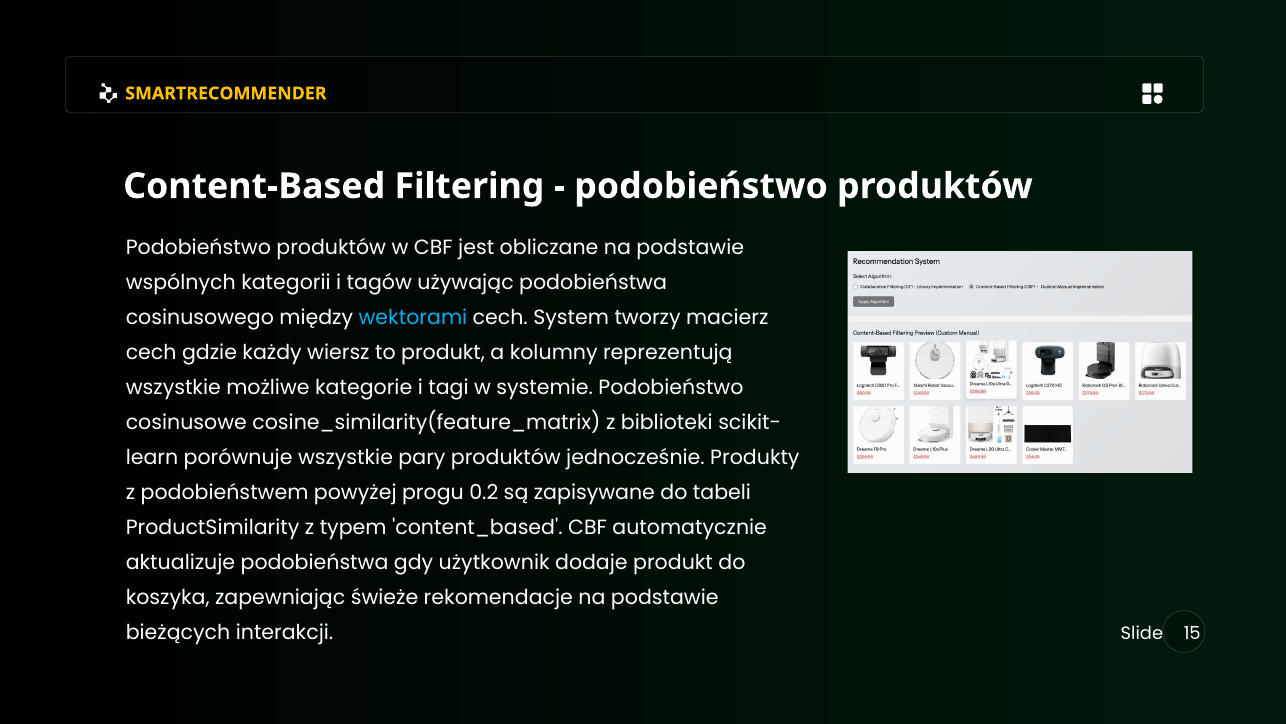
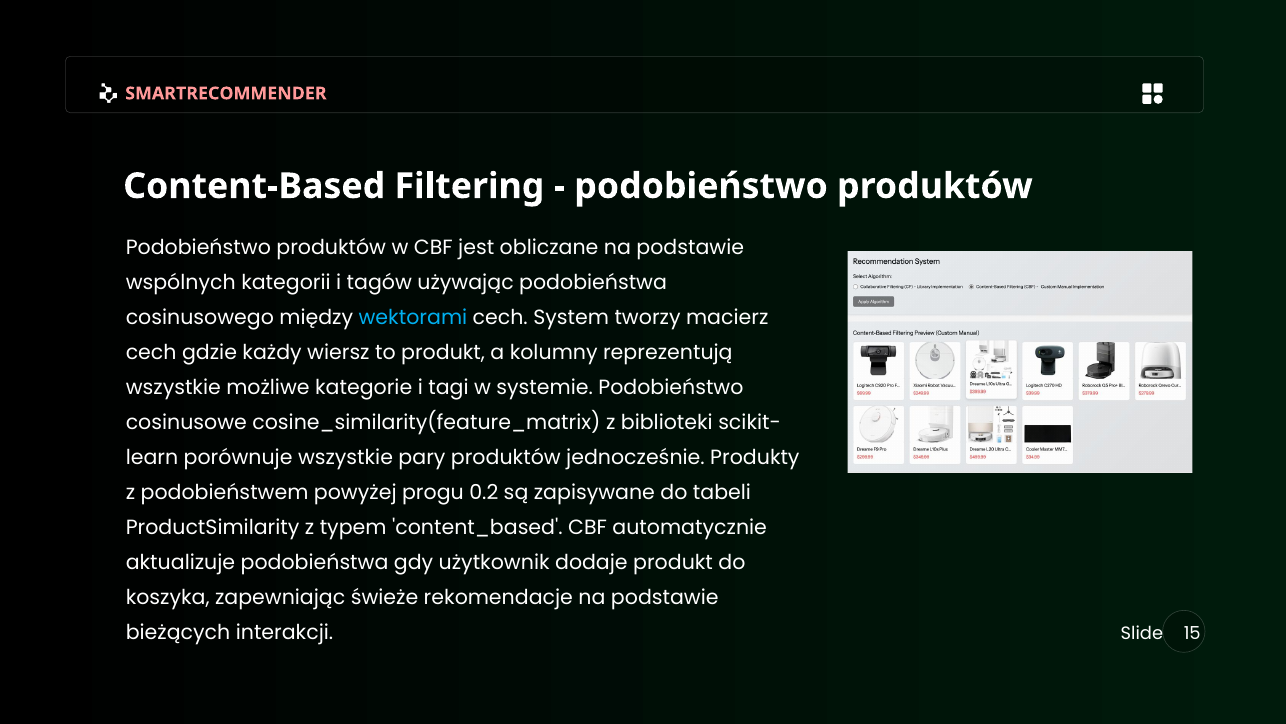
SMARTRECOMMENDER colour: yellow -> pink (226, 93)
